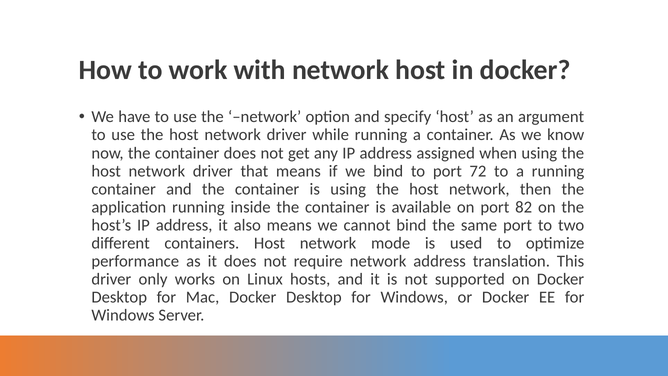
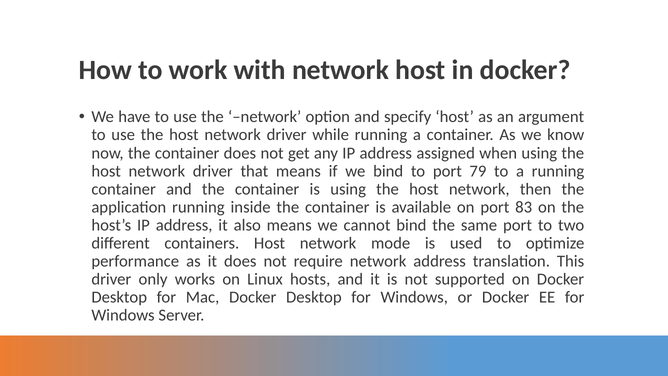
72: 72 -> 79 (478, 171)
82: 82 -> 83 (524, 207)
